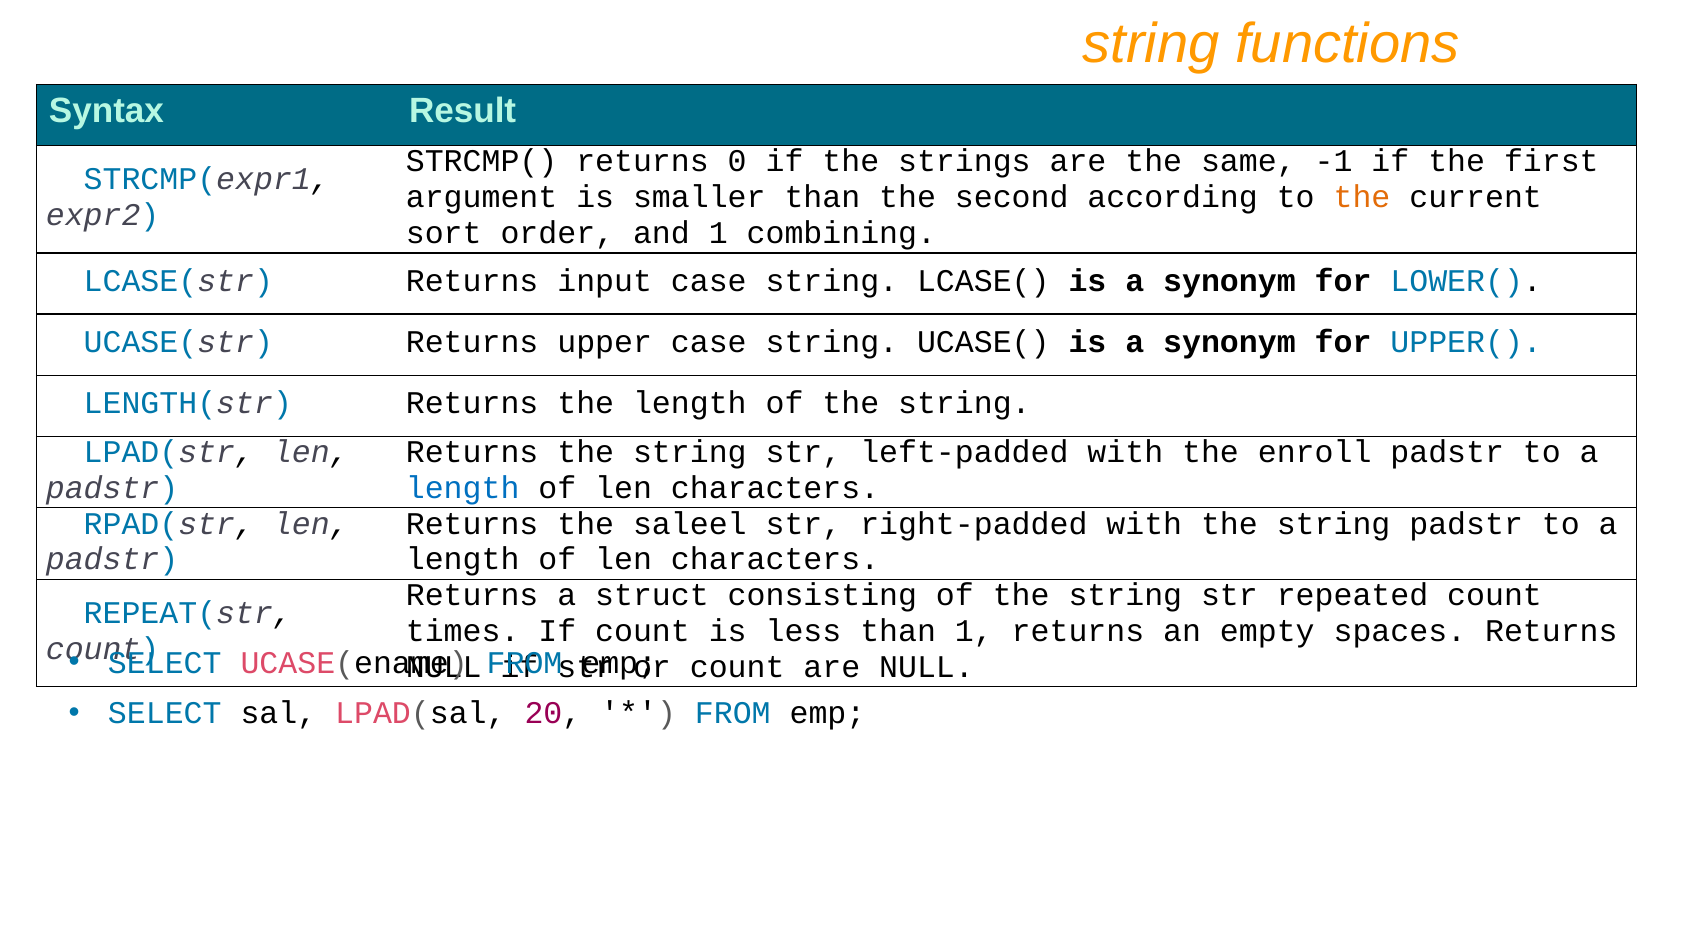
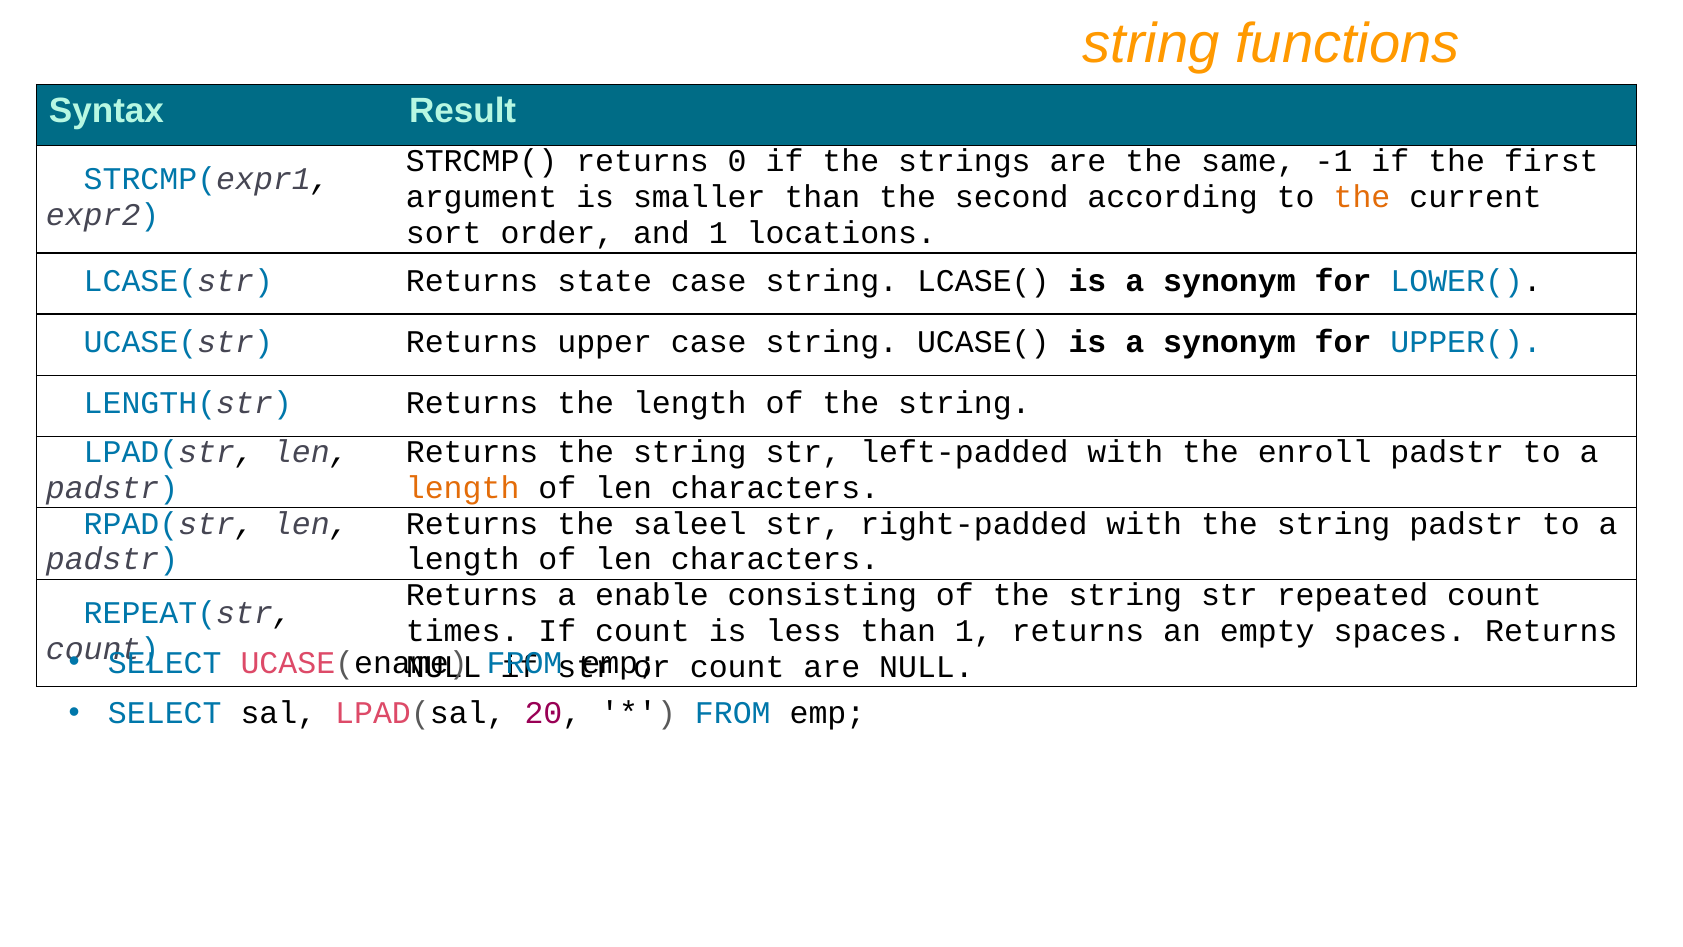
combining: combining -> locations (841, 233)
input: input -> state (605, 281)
length colour: blue -> orange (463, 488)
struct: struct -> enable (652, 595)
